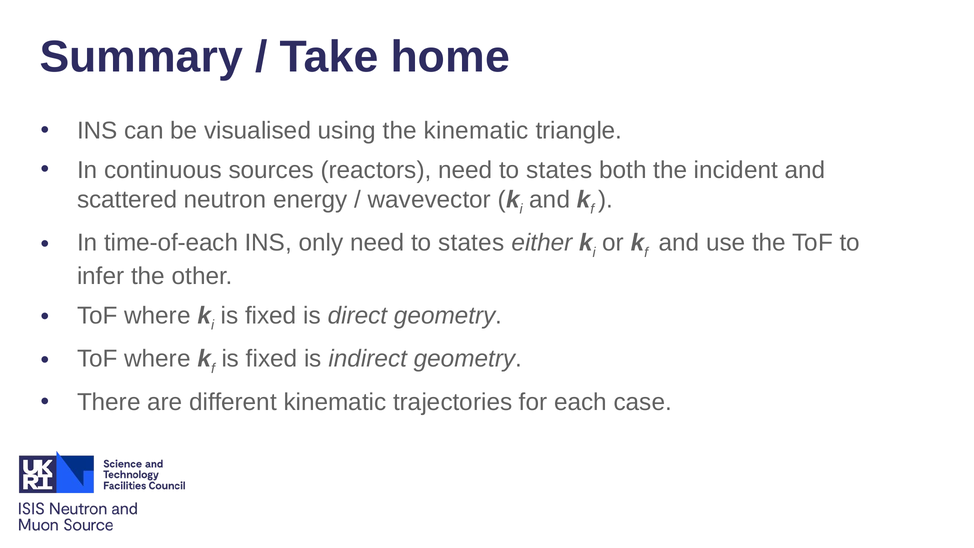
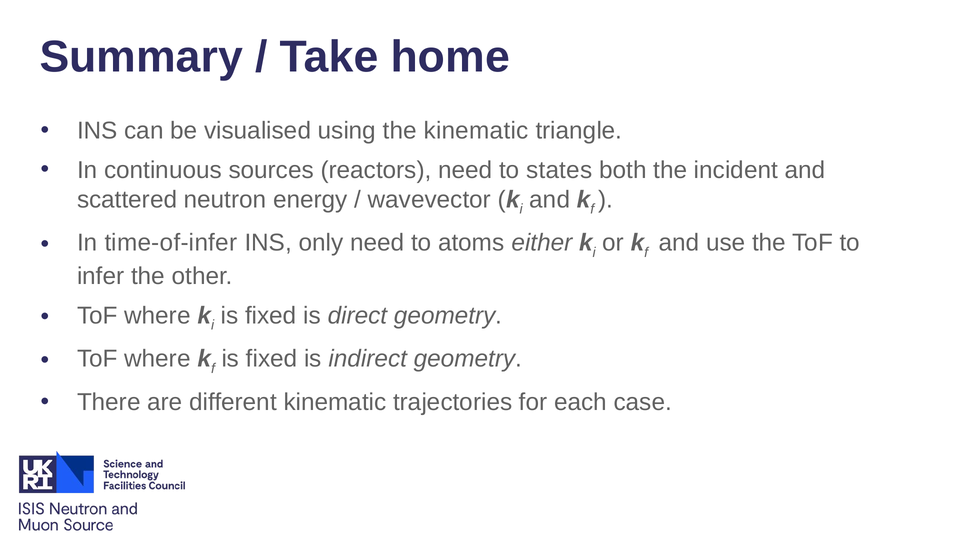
time-of-each: time-of-each -> time-of-infer (171, 243)
only need to states: states -> atoms (471, 243)
